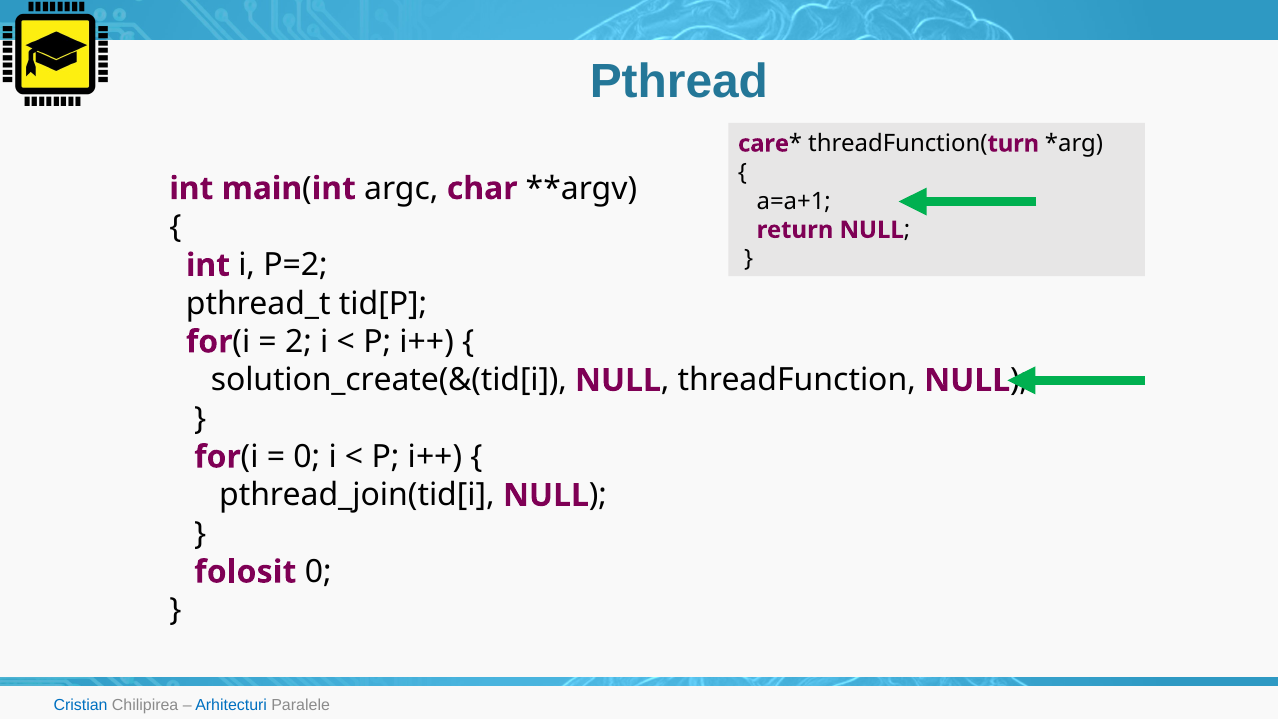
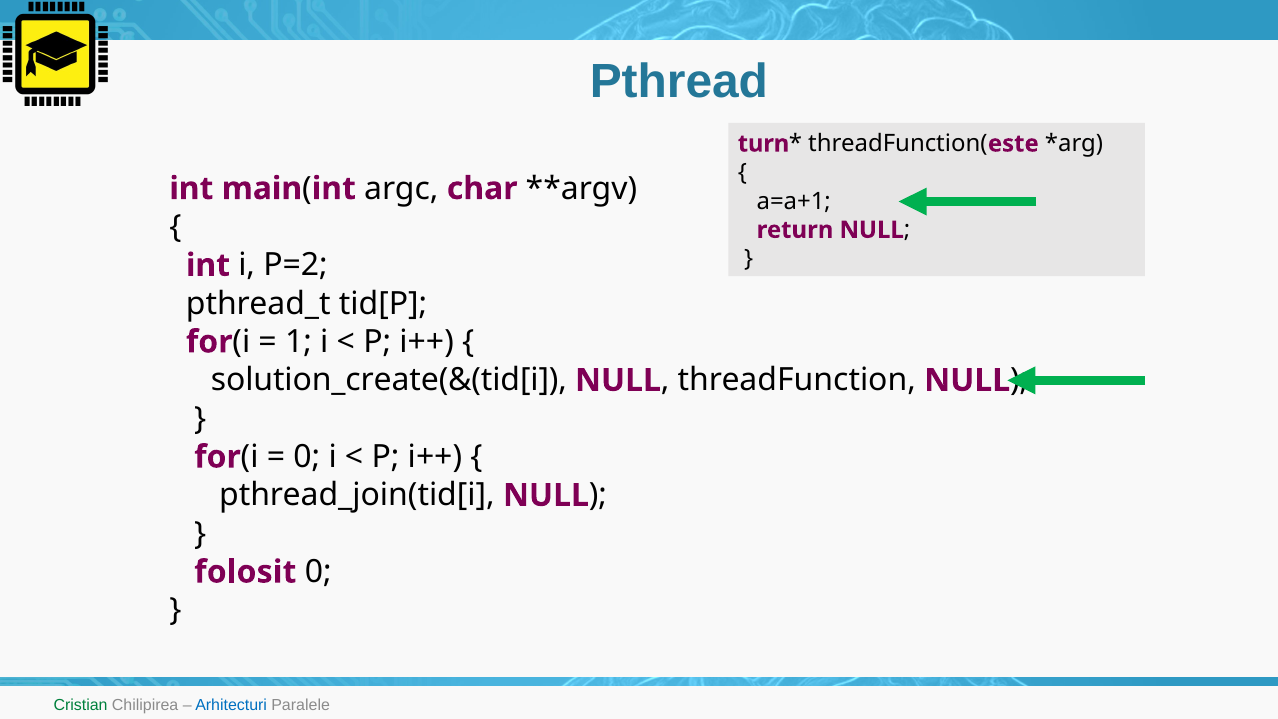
care: care -> turn (764, 144)
turn: turn -> este (1013, 144)
2: 2 -> 1 (299, 342)
Cristian colour: blue -> green (81, 706)
